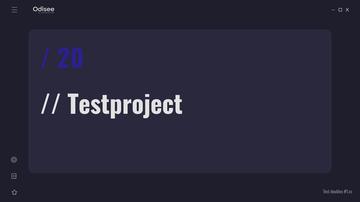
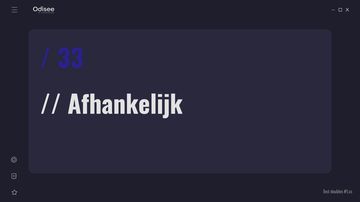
20: 20 -> 33 (70, 60)
Testproject: Testproject -> Afhankelijk (125, 106)
